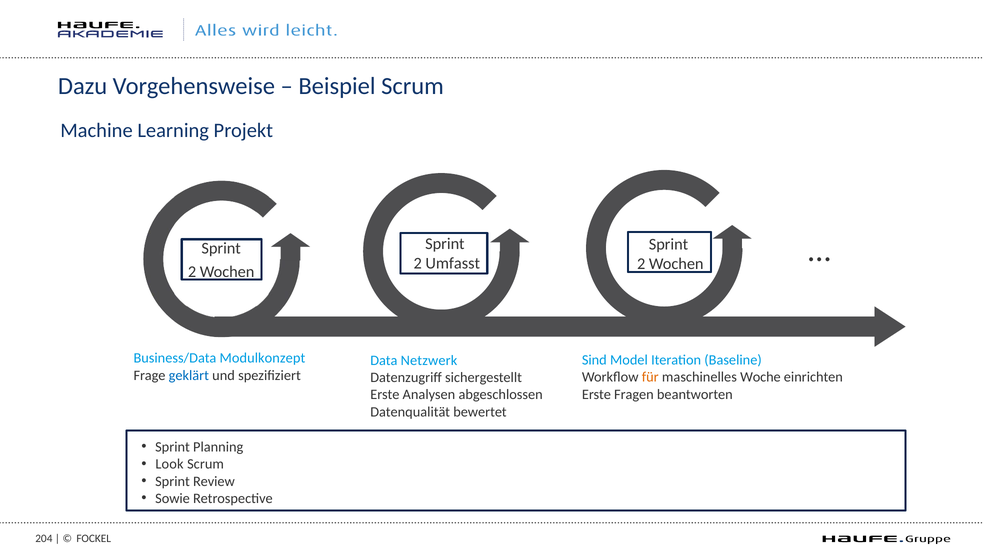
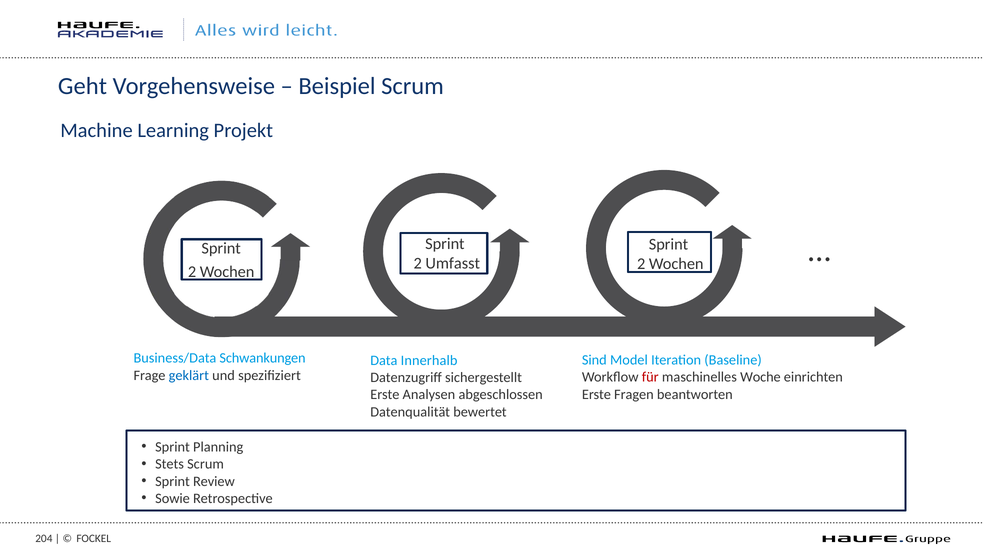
Dazu: Dazu -> Geht (83, 86)
Modulkonzept: Modulkonzept -> Schwankungen (263, 358)
Netzwerk: Netzwerk -> Innerhalb (429, 360)
für colour: orange -> red (650, 377)
Look: Look -> Stets (170, 464)
